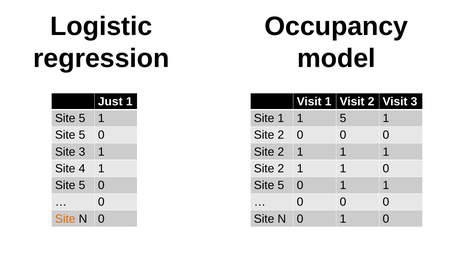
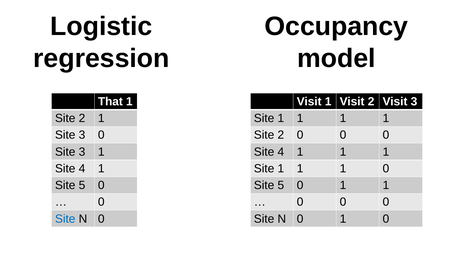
Just: Just -> That (110, 102)
5: 5 -> 2 (82, 119)
5: 5 -> 1 (343, 119)
5: 5 -> 3 (82, 135)
2: 2 -> 4 (281, 152)
2: 2 -> 1 (281, 169)
Site colour: orange -> blue (65, 219)
